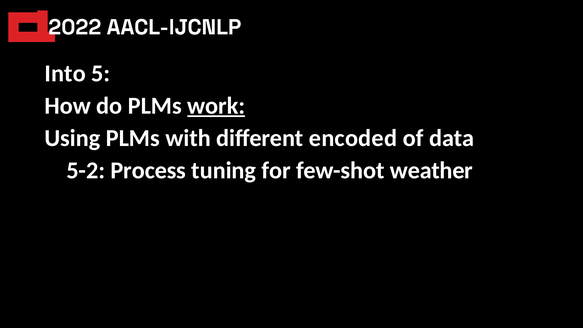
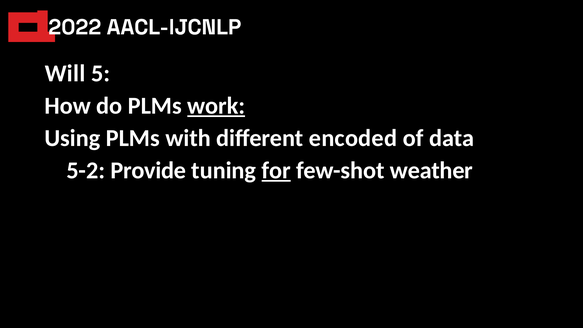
Into: Into -> Will (65, 73)
Process: Process -> Provide (148, 170)
for underline: none -> present (276, 170)
